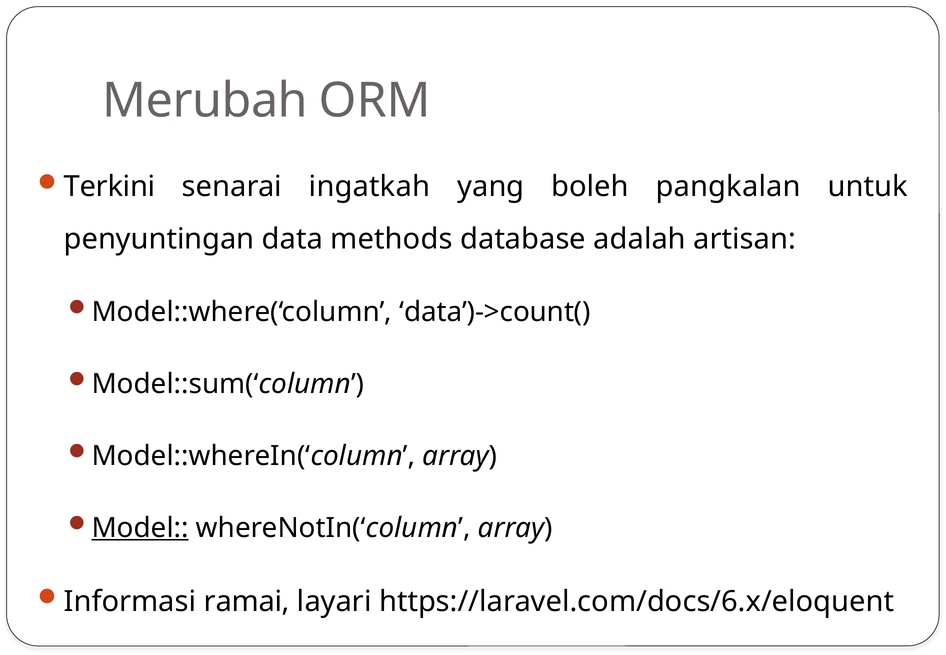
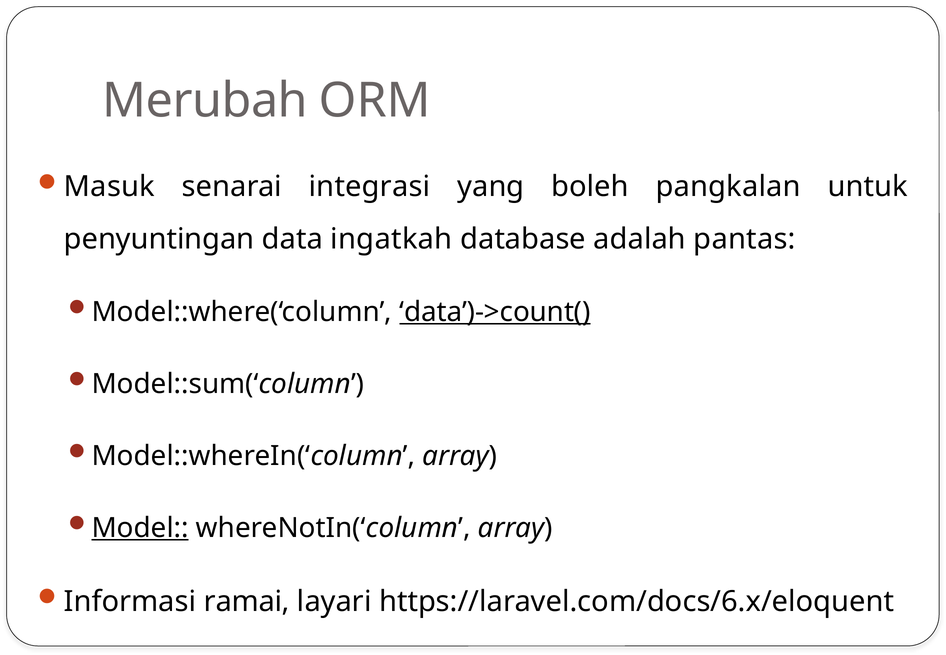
Terkini: Terkini -> Masuk (109, 187)
ingatkah: ingatkah -> integrasi (370, 187)
methods: methods -> ingatkah (391, 239)
artisan: artisan -> pantas (745, 239)
data’)->count( underline: none -> present (495, 312)
